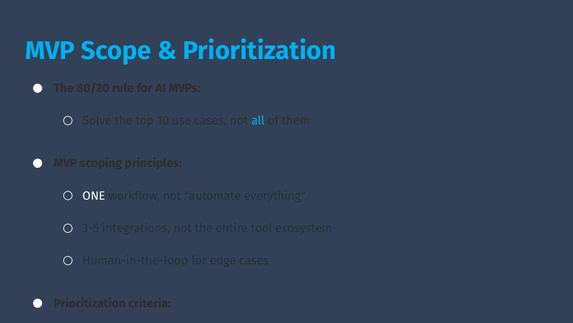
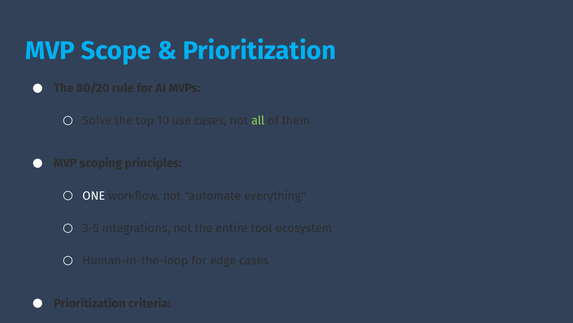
all colour: light blue -> light green (258, 120)
